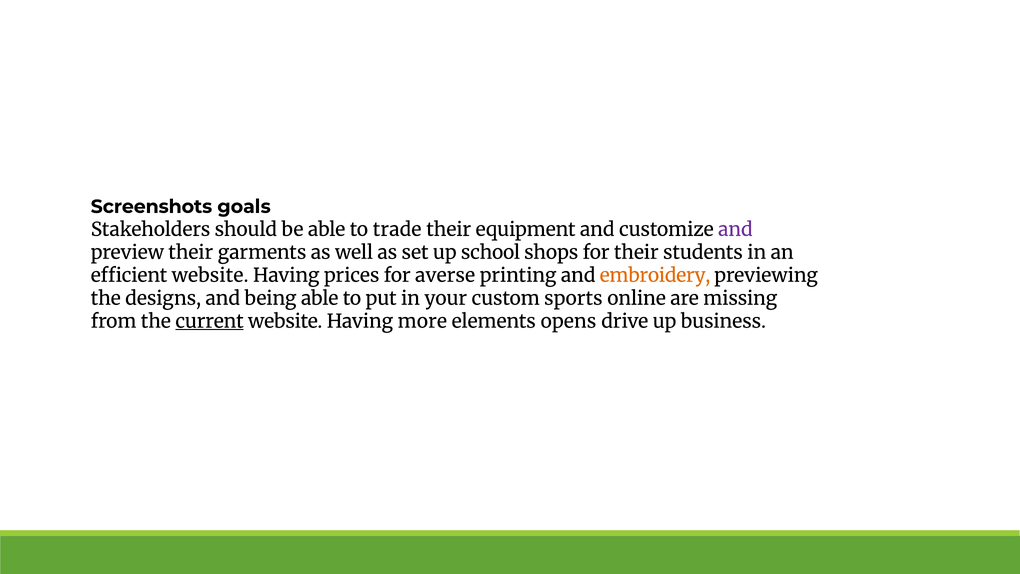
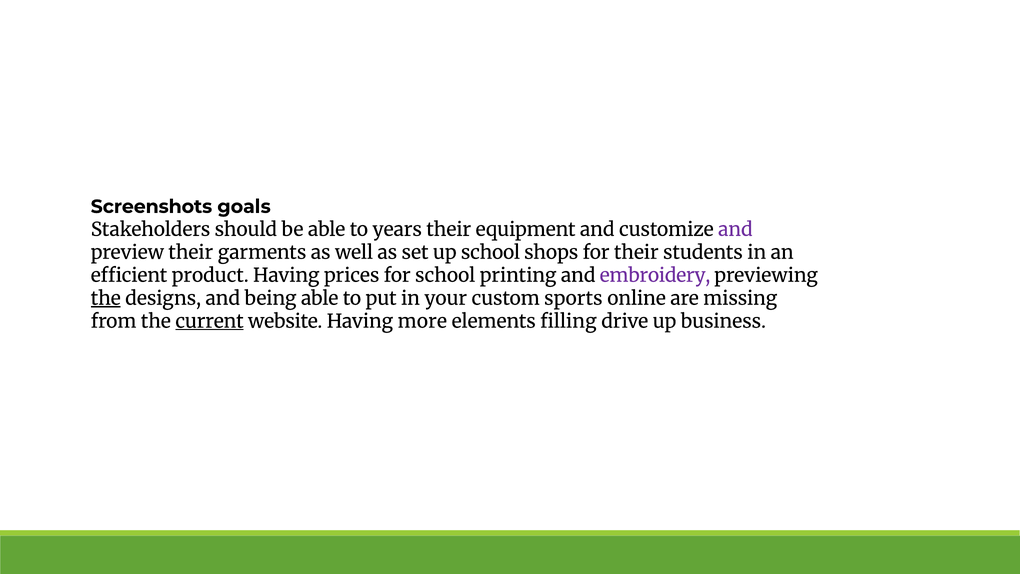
trade: trade -> years (397, 229)
efficient website: website -> product (210, 275)
for averse: averse -> school (445, 275)
embroidery colour: orange -> purple (655, 275)
the underline: none -> present (106, 298)
opens: opens -> filling (568, 321)
